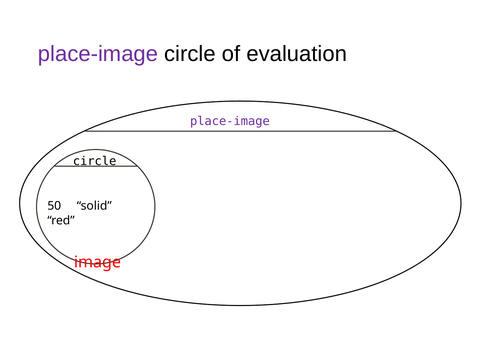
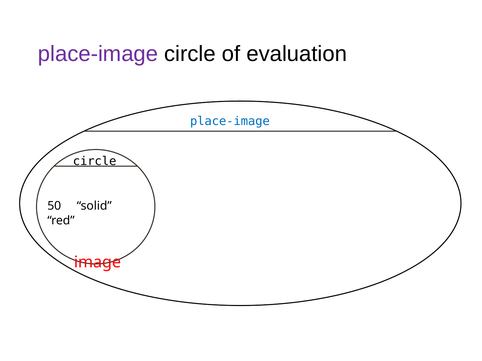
place-image colour: purple -> blue (230, 121)
